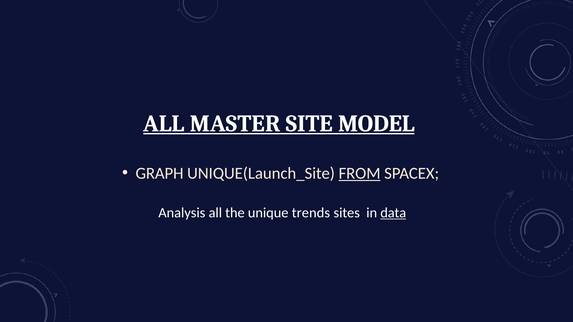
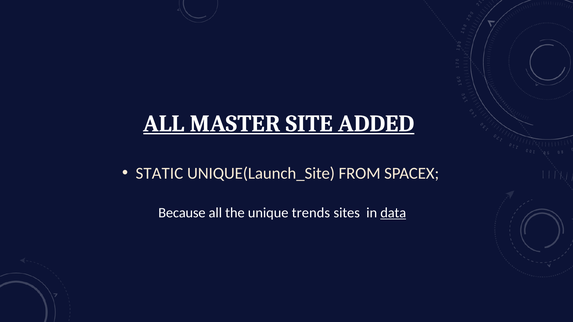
MODEL: MODEL -> ADDED (376, 124)
GRAPH: GRAPH -> STATIC (159, 173)
FROM underline: present -> none (360, 173)
Analysis: Analysis -> Because (182, 213)
